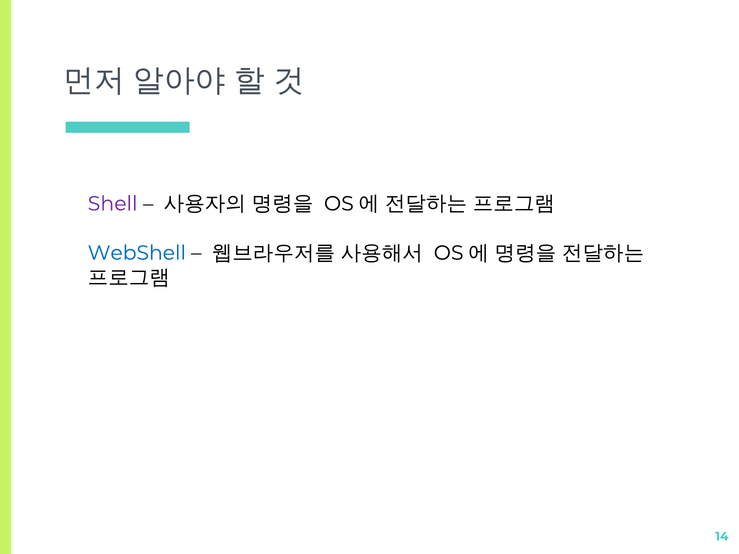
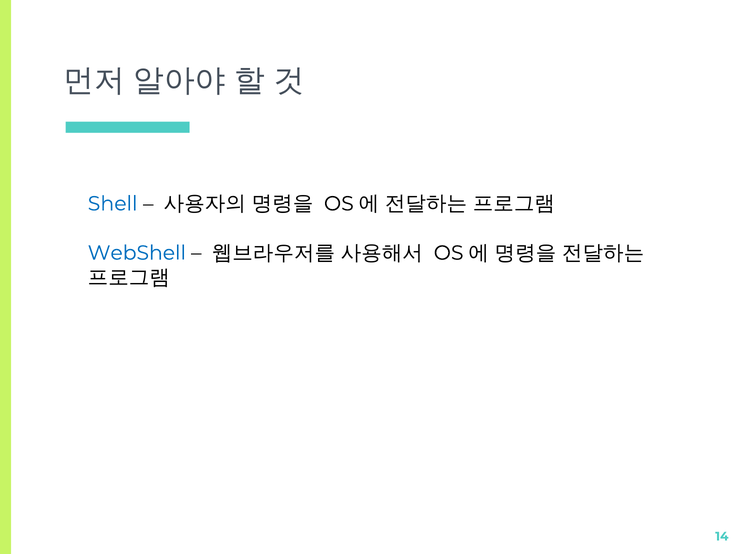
Shell colour: purple -> blue (113, 204)
